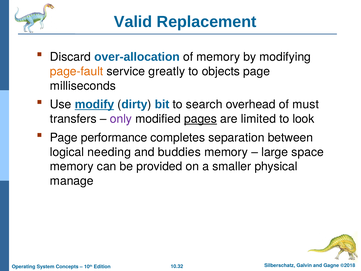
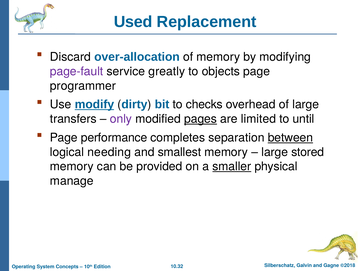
Valid: Valid -> Used (133, 22)
page-fault colour: orange -> purple (77, 71)
milliseconds: milliseconds -> programmer (83, 86)
search: search -> checks (204, 104)
of must: must -> large (306, 104)
look: look -> until (303, 119)
between underline: none -> present (290, 137)
buddies: buddies -> smallest (179, 152)
space: space -> stored (308, 152)
smaller underline: none -> present (232, 166)
